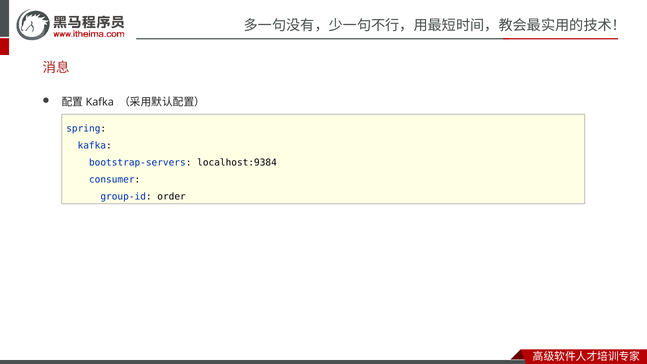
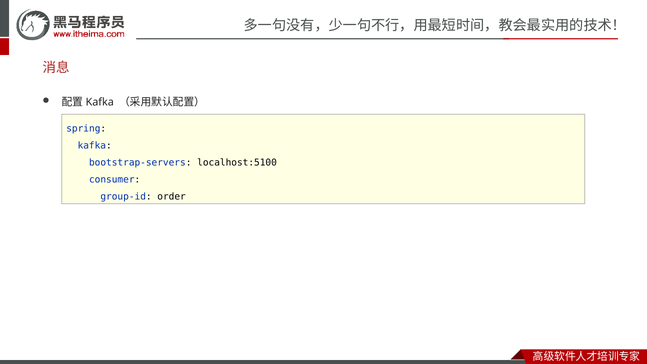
localhost:9384: localhost:9384 -> localhost:5100 (237, 162)
